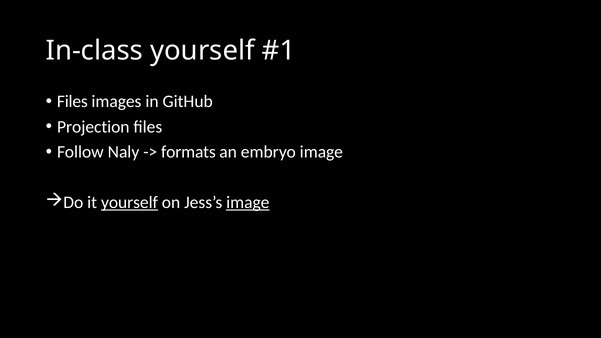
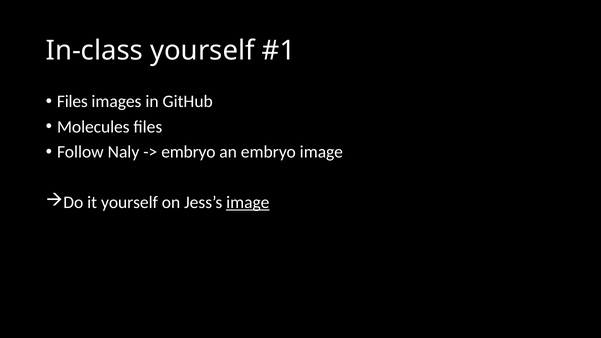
Projection: Projection -> Molecules (93, 127)
formats: formats -> embryo (188, 152)
yourself underline: present -> none (129, 202)
